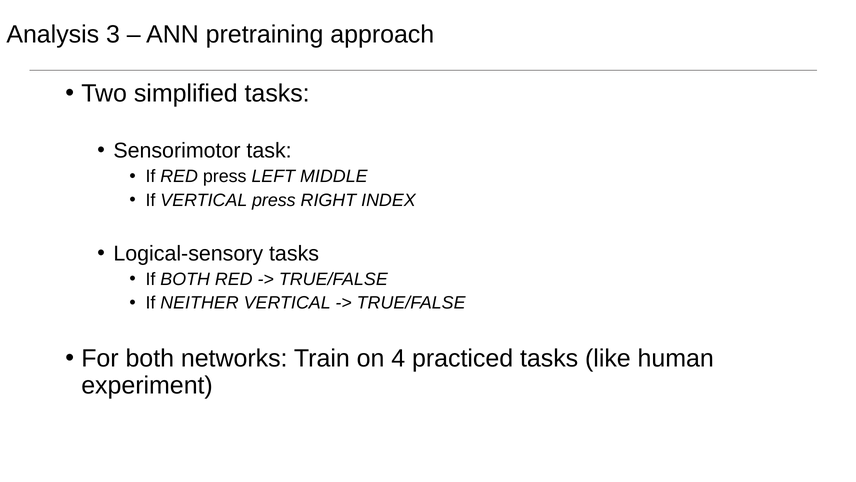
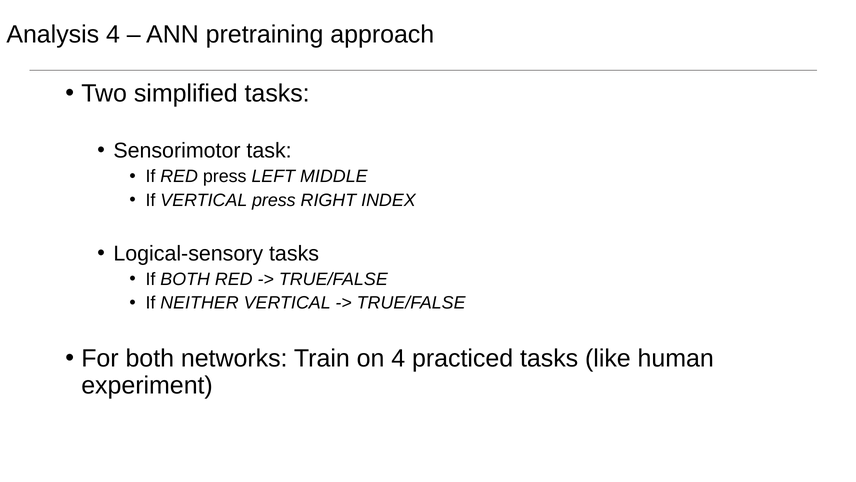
Analysis 3: 3 -> 4 (113, 35)
